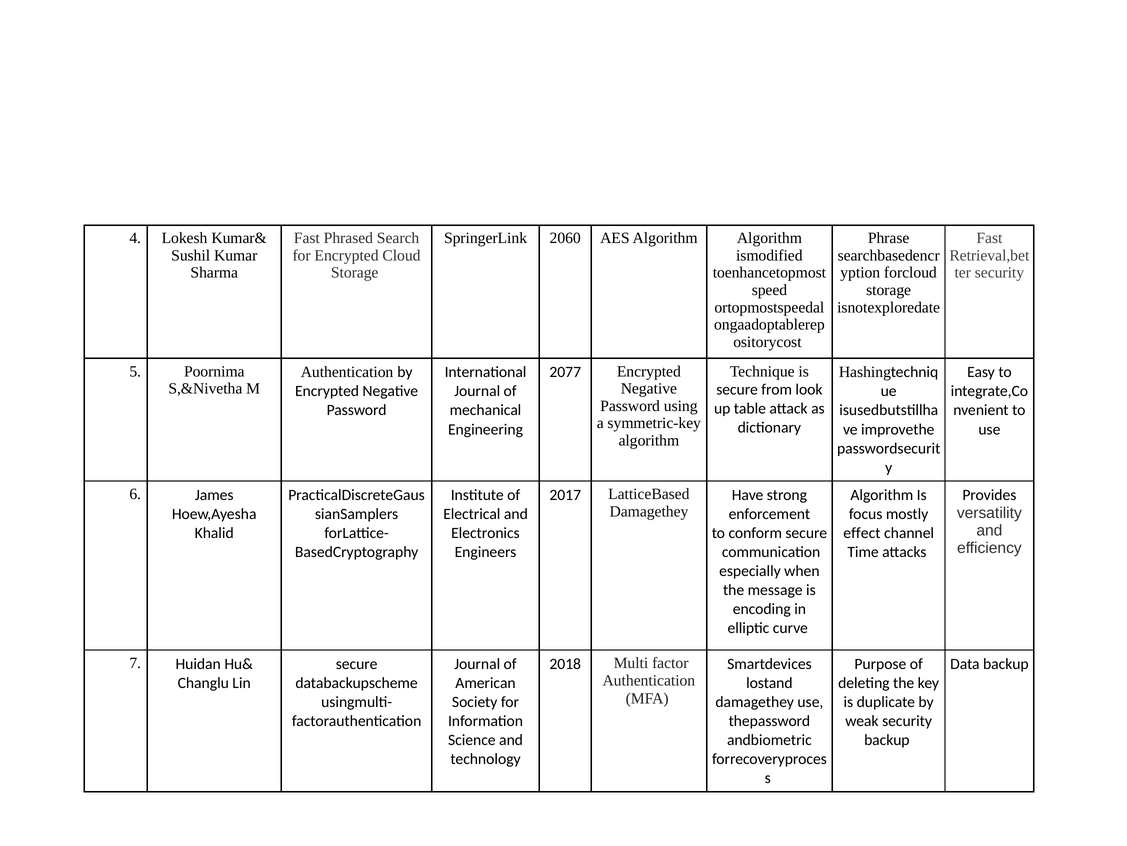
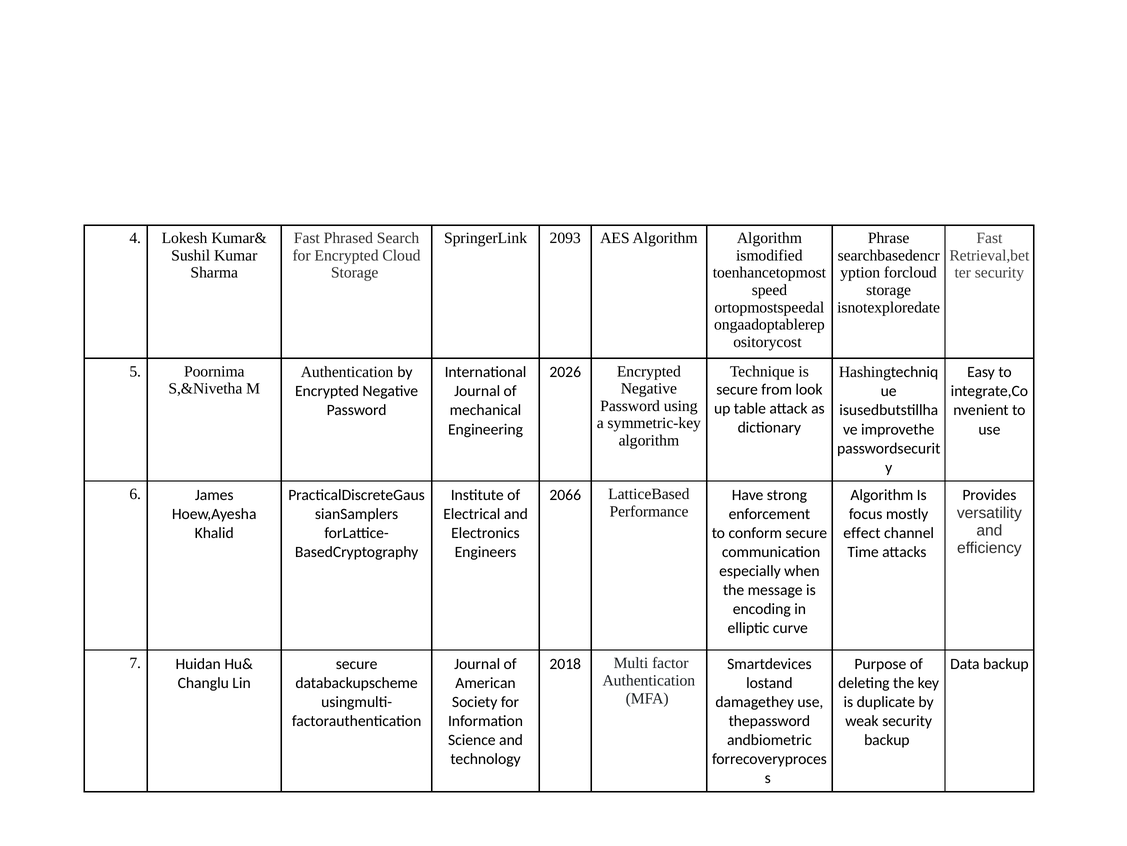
2060: 2060 -> 2093 (565, 238)
2077: 2077 -> 2026 (565, 372)
2017: 2017 -> 2066 (565, 495)
Damagethey: Damagethey -> Performance (649, 511)
